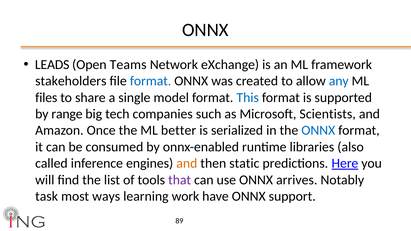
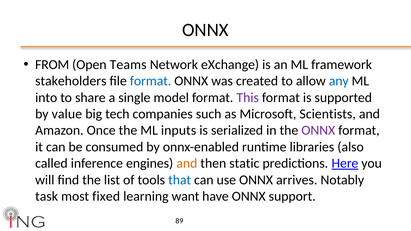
LEADS: LEADS -> FROM (52, 65)
files: files -> into (46, 98)
This colour: blue -> purple (248, 98)
range: range -> value (67, 114)
better: better -> inputs (179, 131)
ONNX colour: blue -> purple (318, 131)
that colour: purple -> blue (180, 180)
ways: ways -> fixed (106, 197)
work: work -> want (185, 197)
